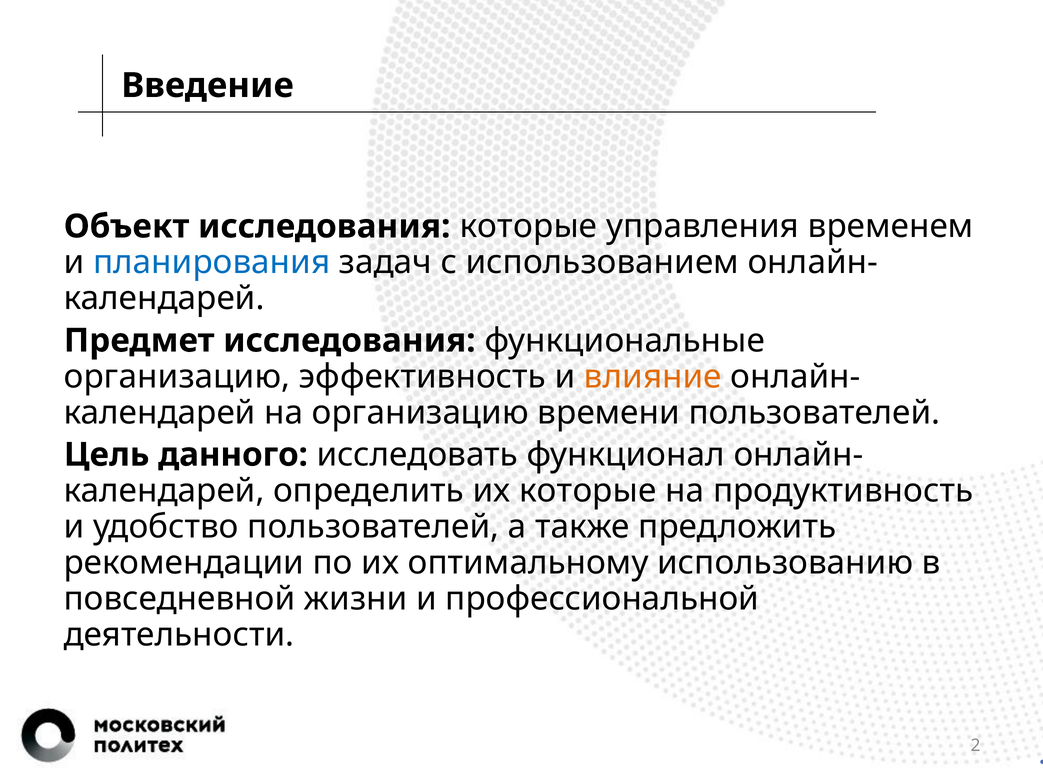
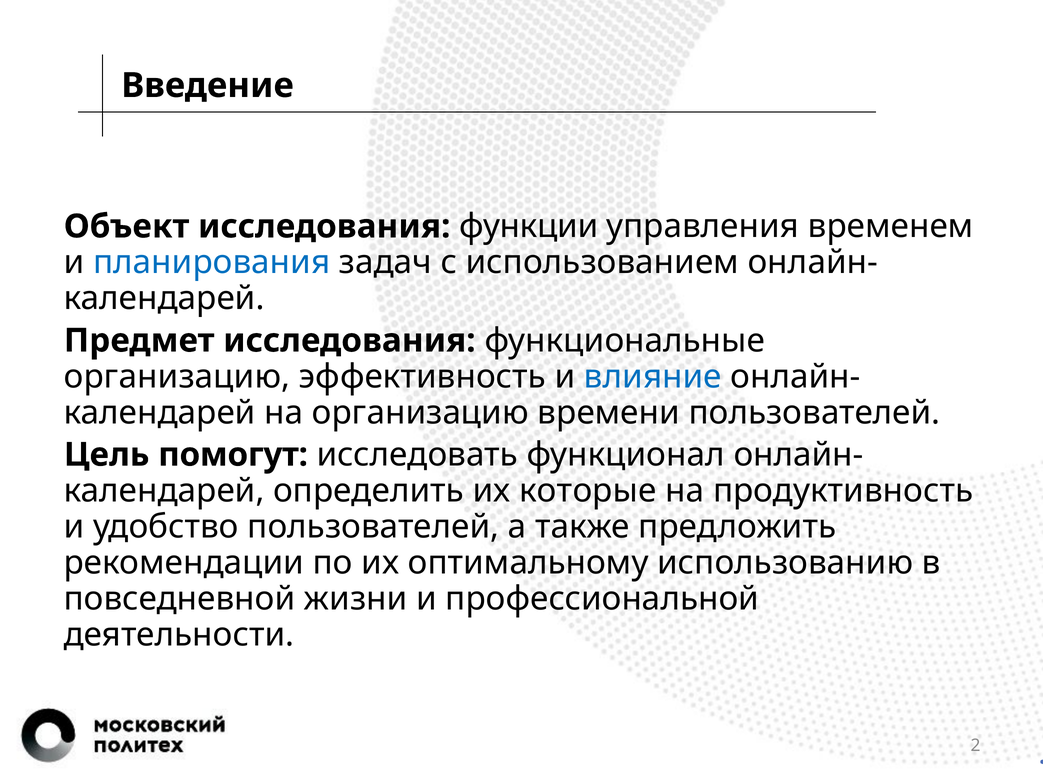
исследования которые: которые -> функции (529, 227)
влияние colour: orange -> blue (653, 377)
данного: данного -> помогут (233, 455)
